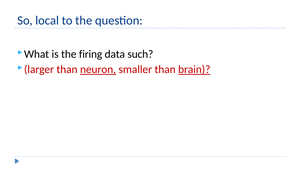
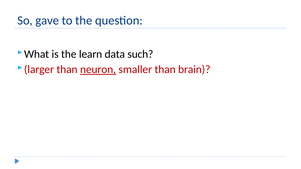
local: local -> gave (47, 20)
firing: firing -> learn (91, 54)
brain underline: present -> none (194, 70)
